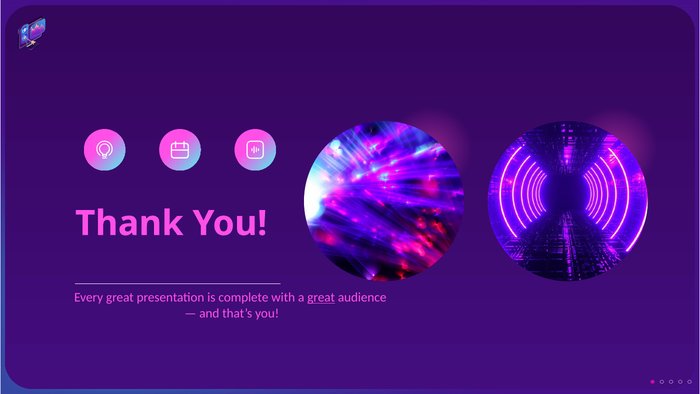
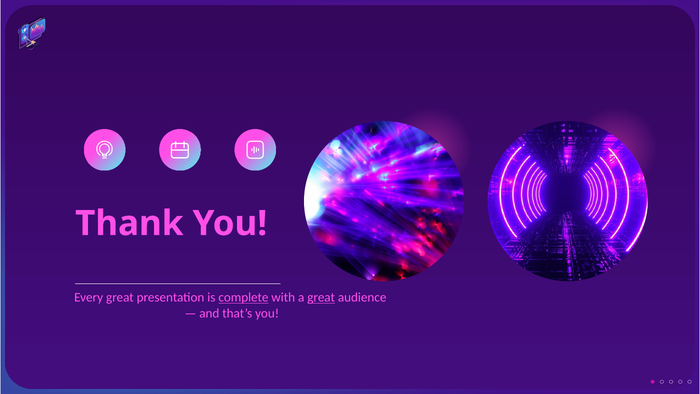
complete underline: none -> present (243, 297)
